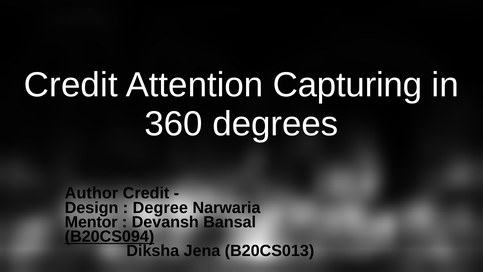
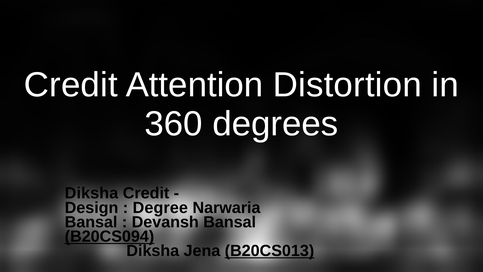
Capturing: Capturing -> Distortion (347, 85)
Author: Author -> Diksha (91, 193)
Mentor: Mentor -> Bansal (91, 222)
B20CS013 underline: none -> present (269, 251)
